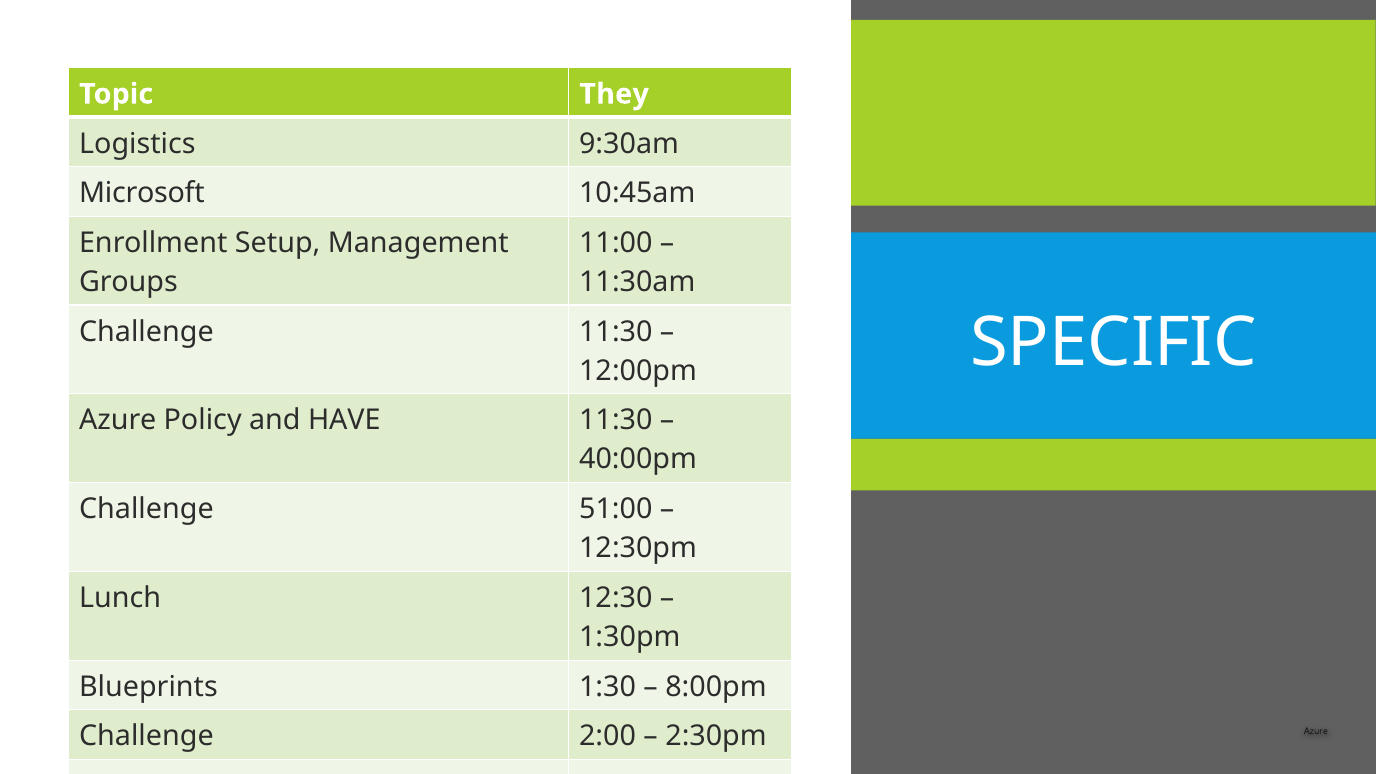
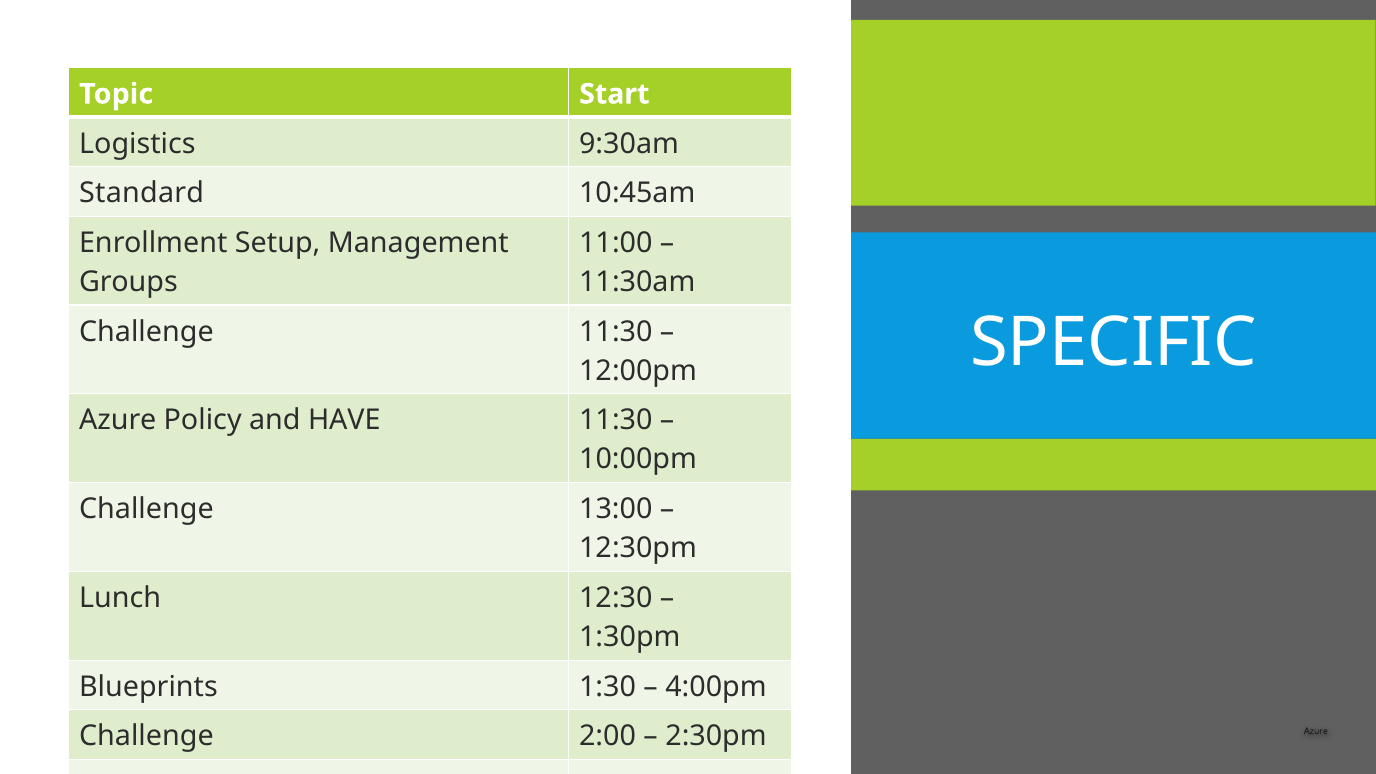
They: They -> Start (614, 94)
Microsoft: Microsoft -> Standard (142, 193)
40:00pm: 40:00pm -> 10:00pm (638, 460)
51:00: 51:00 -> 13:00 (616, 509)
8:00pm: 8:00pm -> 4:00pm (716, 687)
